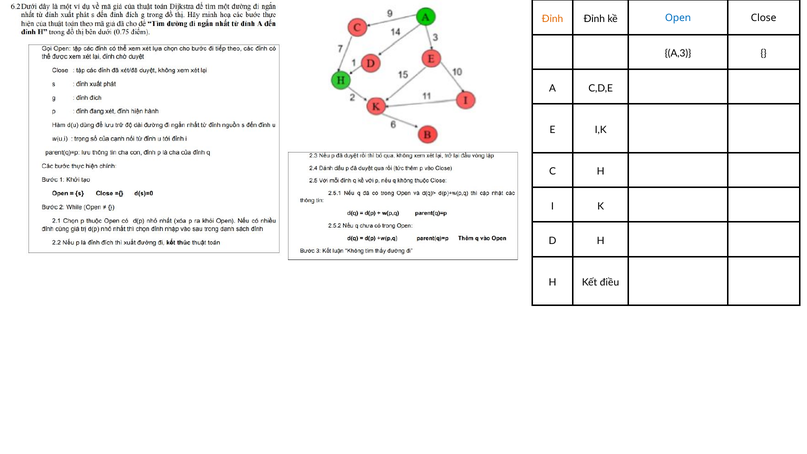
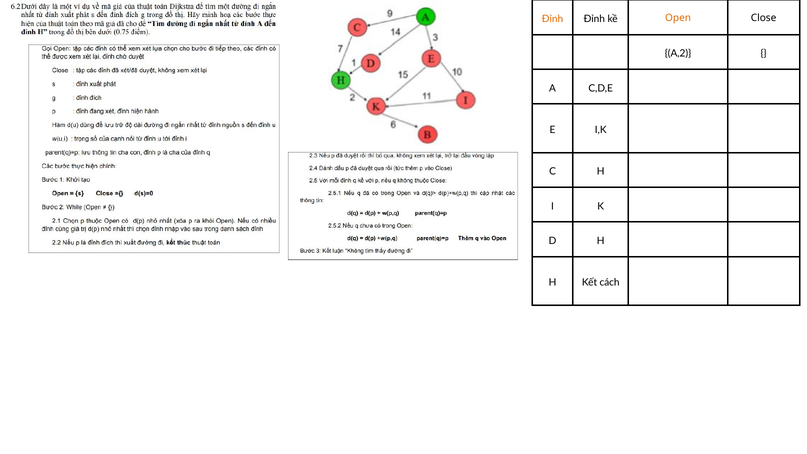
Open colour: blue -> orange (678, 18)
A,3: A,3 -> A,2 (678, 54)
điều: điều -> cách (610, 282)
